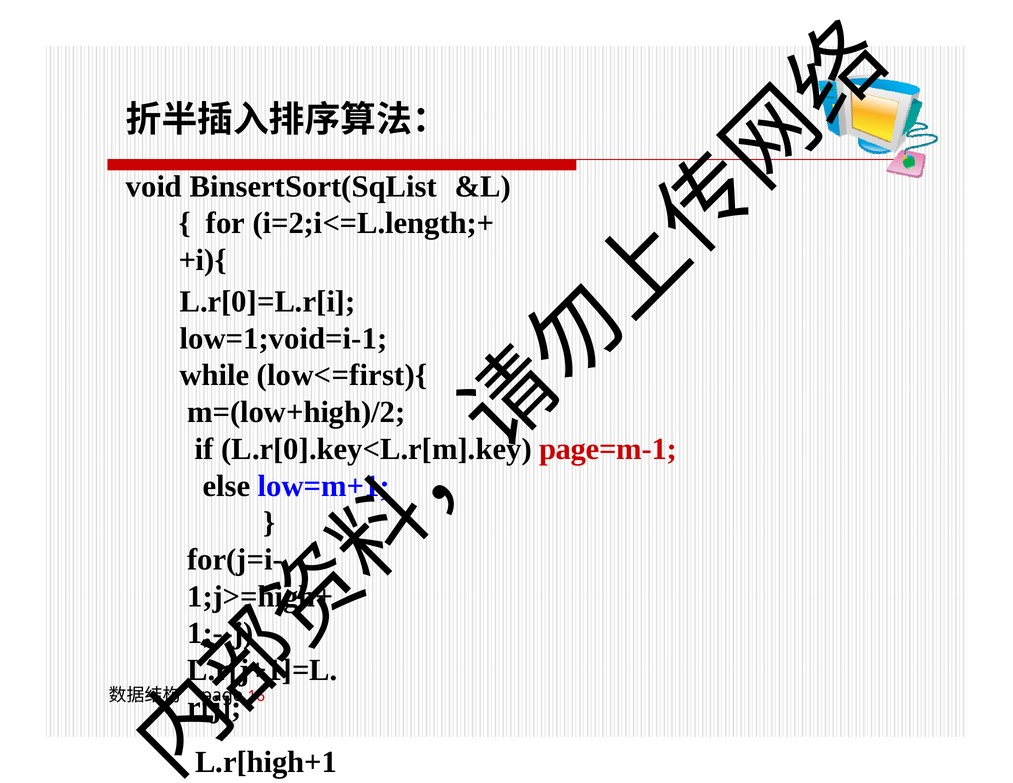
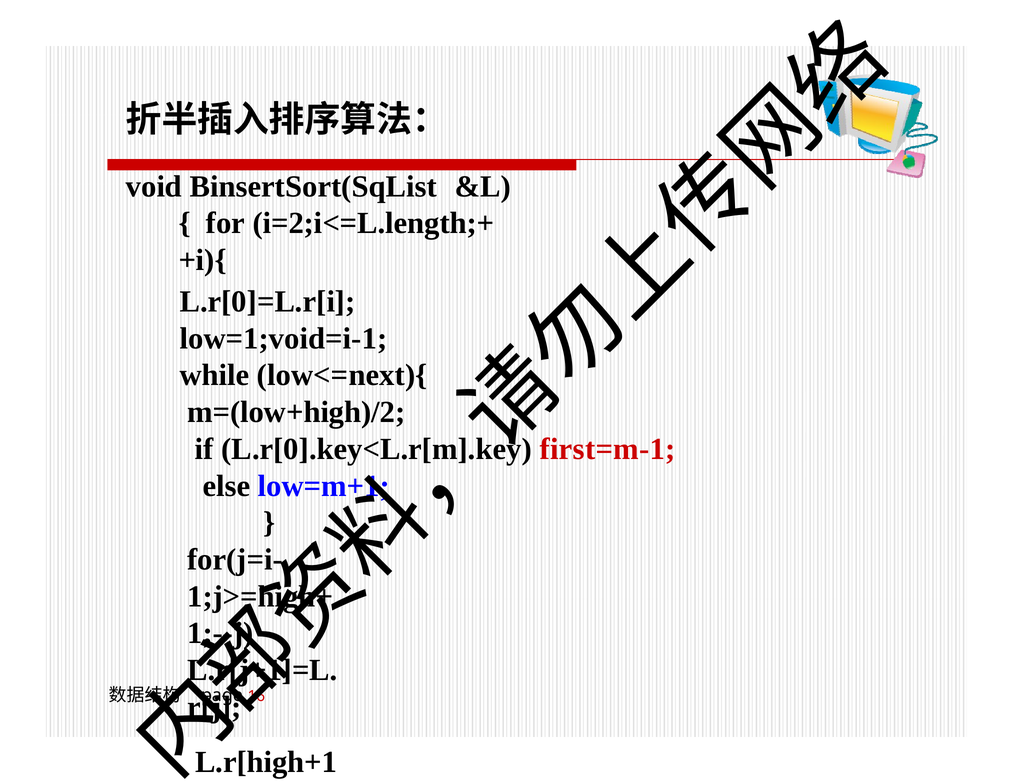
low<=first){: low<=first){ -> low<=next){ (342, 375)
page=m-1: page=m-1 -> first=m-1 (608, 449)
